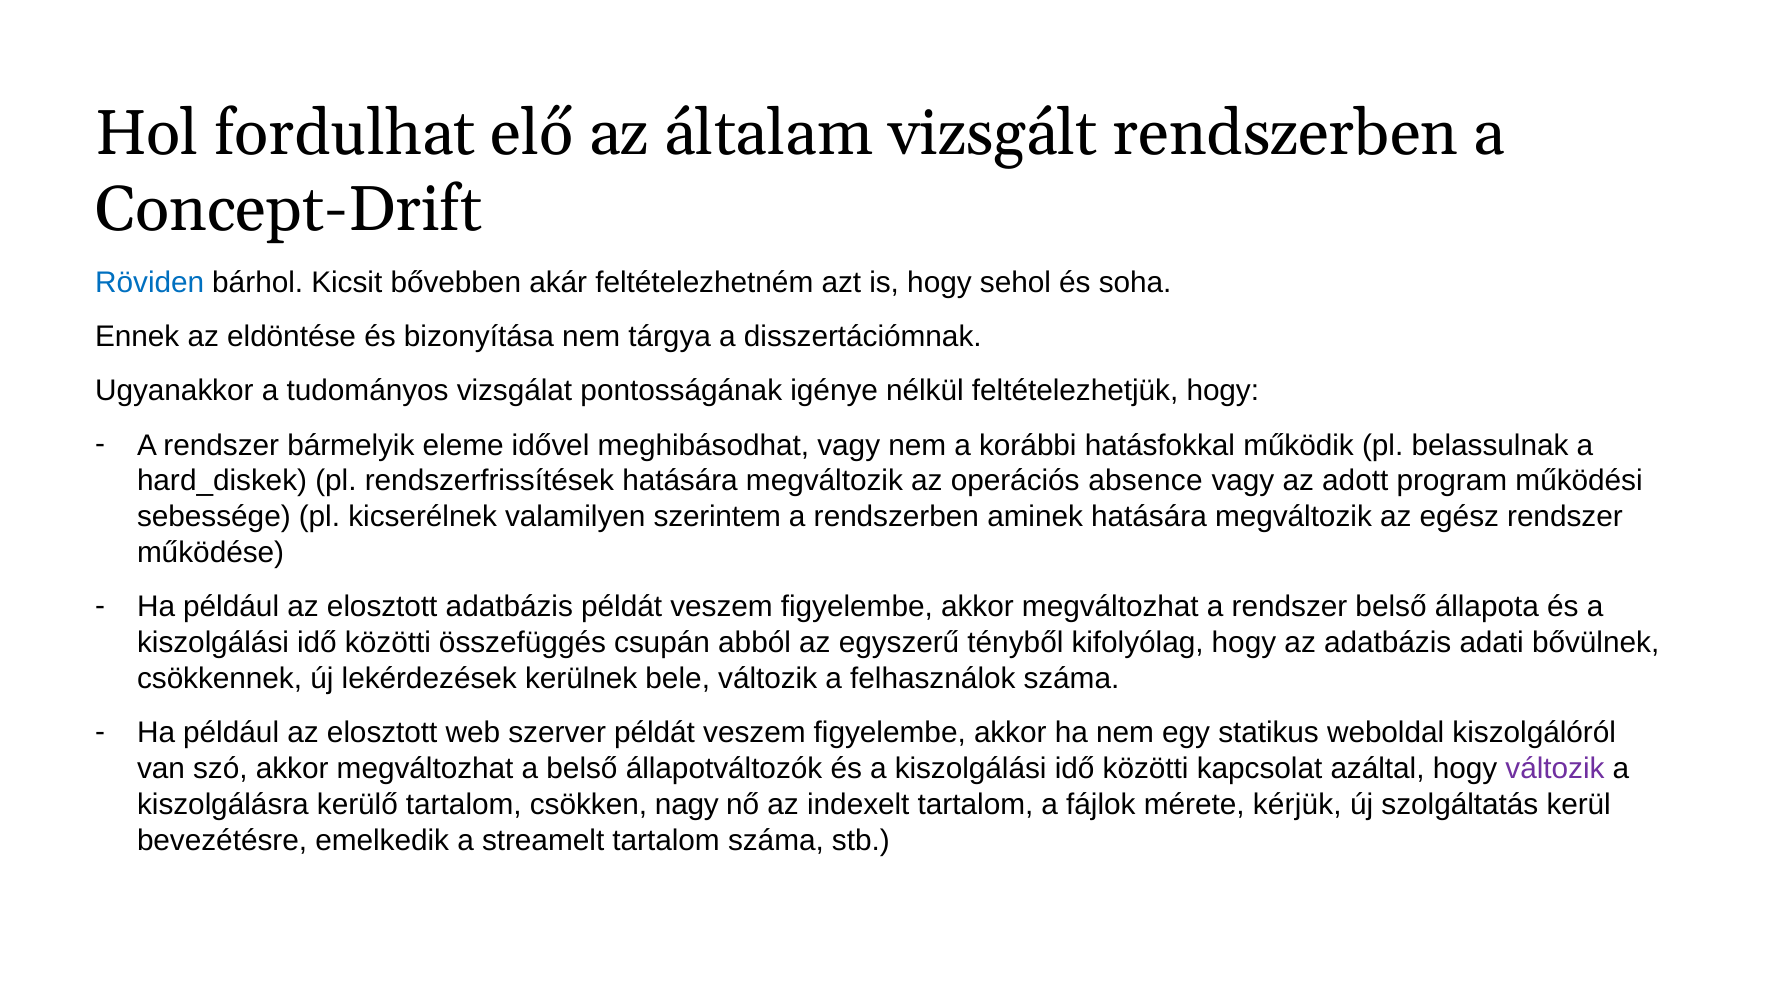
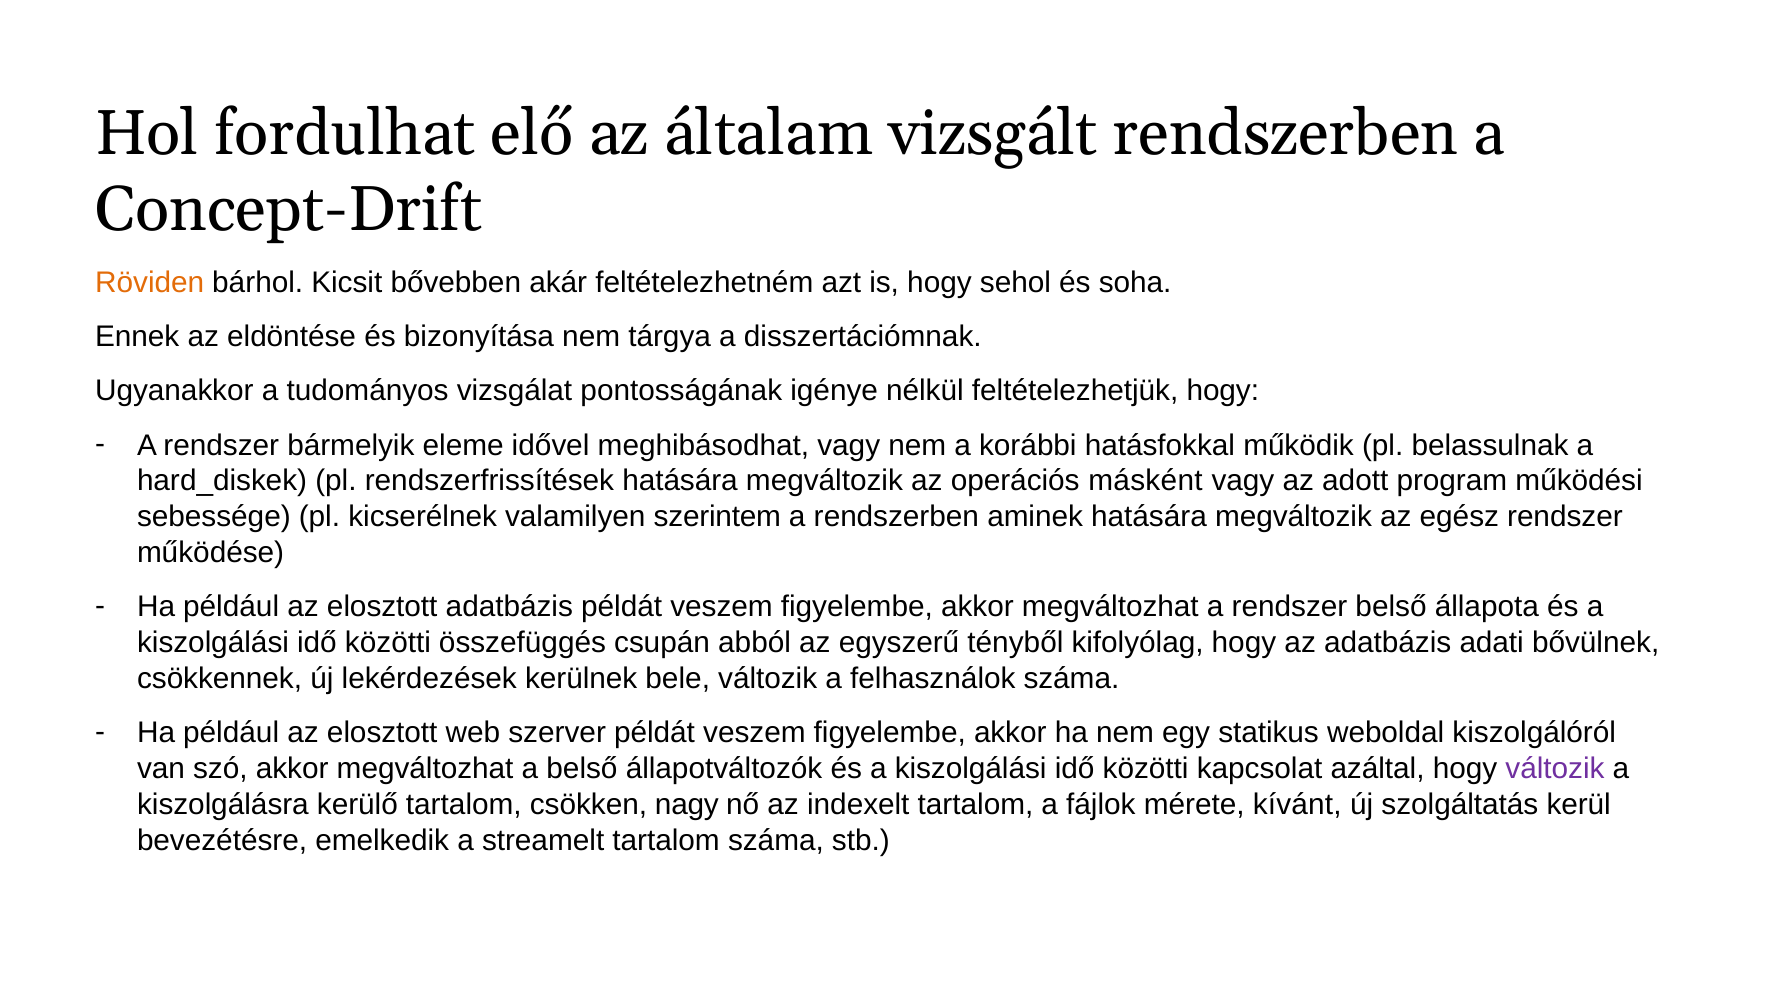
Röviden colour: blue -> orange (150, 282)
absence: absence -> másként (1145, 481)
kérjük: kérjük -> kívánt (1297, 805)
